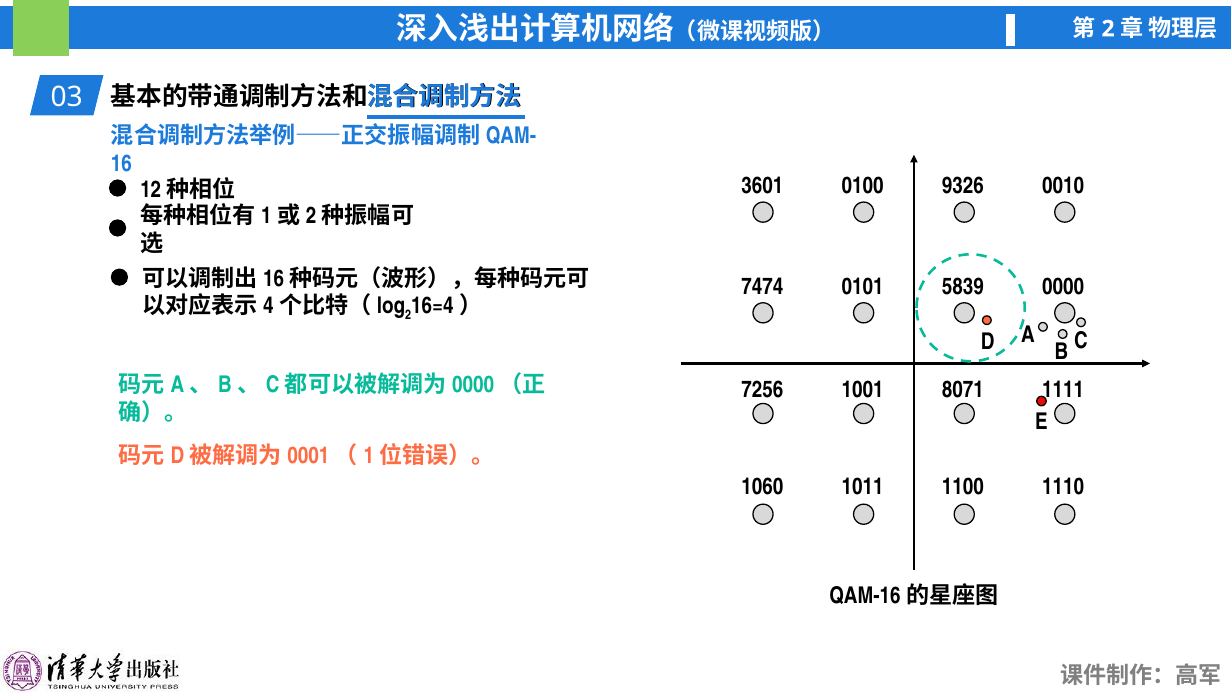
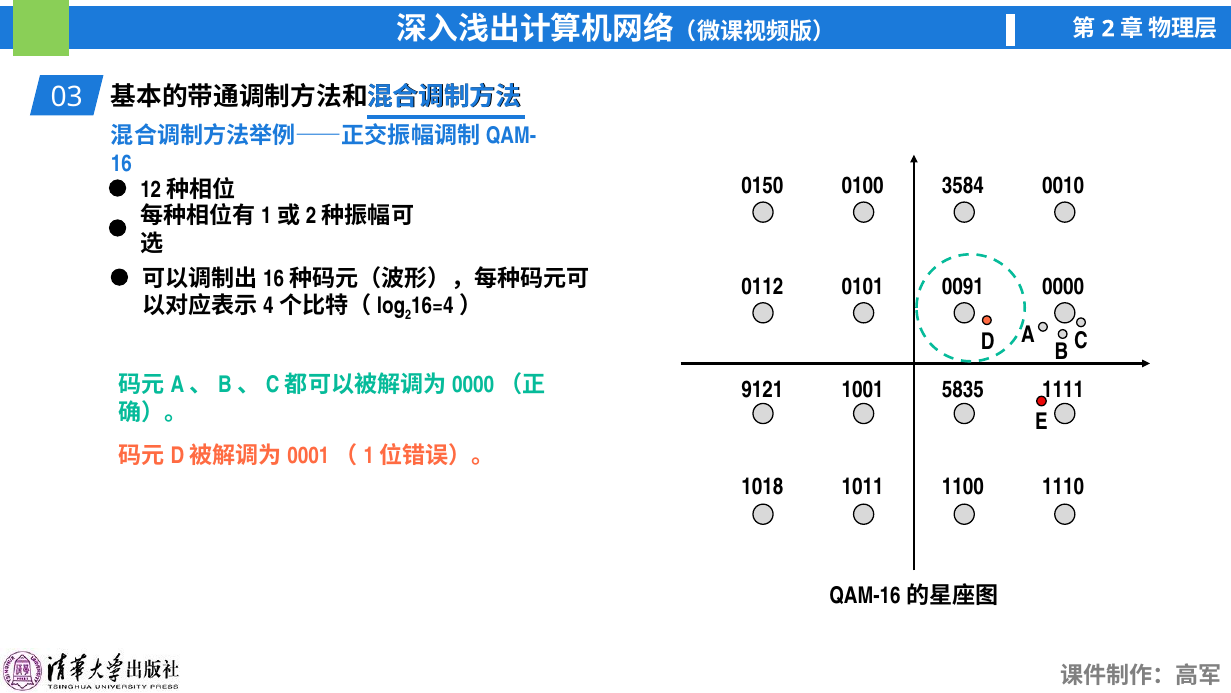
3601: 3601 -> 0150 (762, 185)
9326: 9326 -> 3584 (963, 185)
7474: 7474 -> 0112 (762, 287)
5839: 5839 -> 0091 (963, 287)
7256: 7256 -> 9121 (762, 390)
8071: 8071 -> 5835 (963, 390)
1060: 1060 -> 1018 (762, 487)
